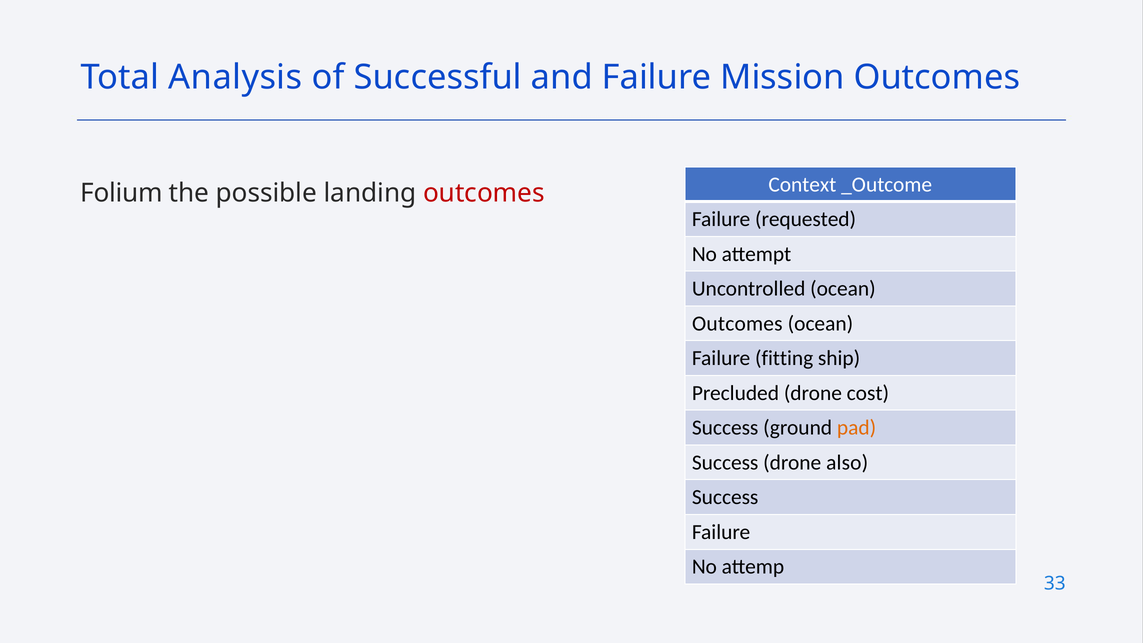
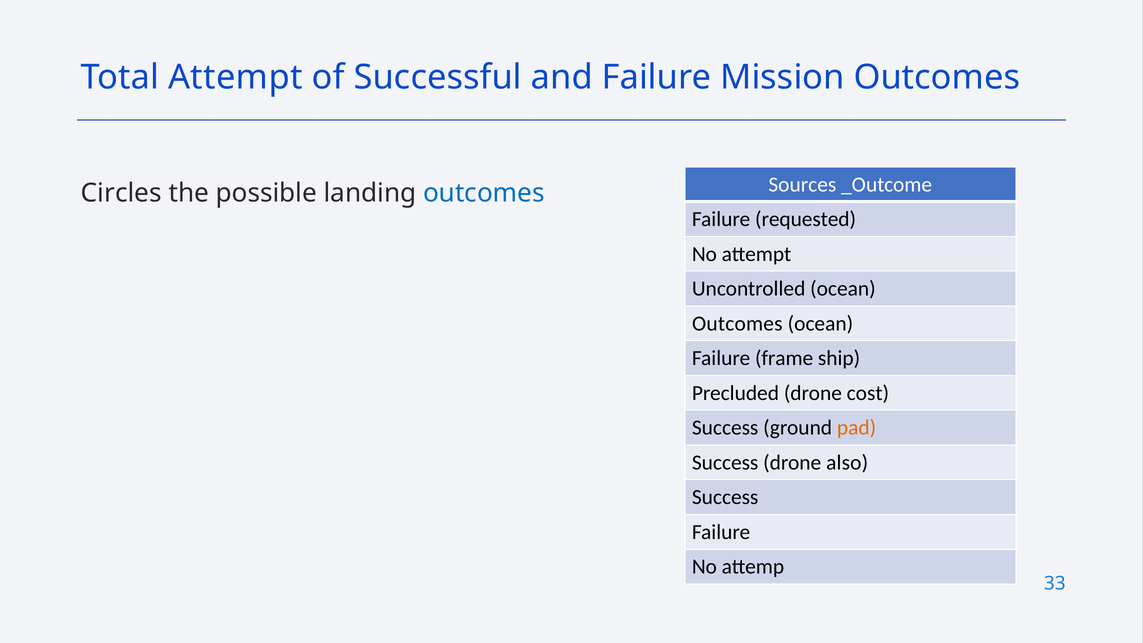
Total Analysis: Analysis -> Attempt (235, 78)
Context: Context -> Sources (802, 184)
Folium: Folium -> Circles (121, 193)
outcomes colour: red -> blue (484, 193)
fitting: fitting -> frame (784, 358)
